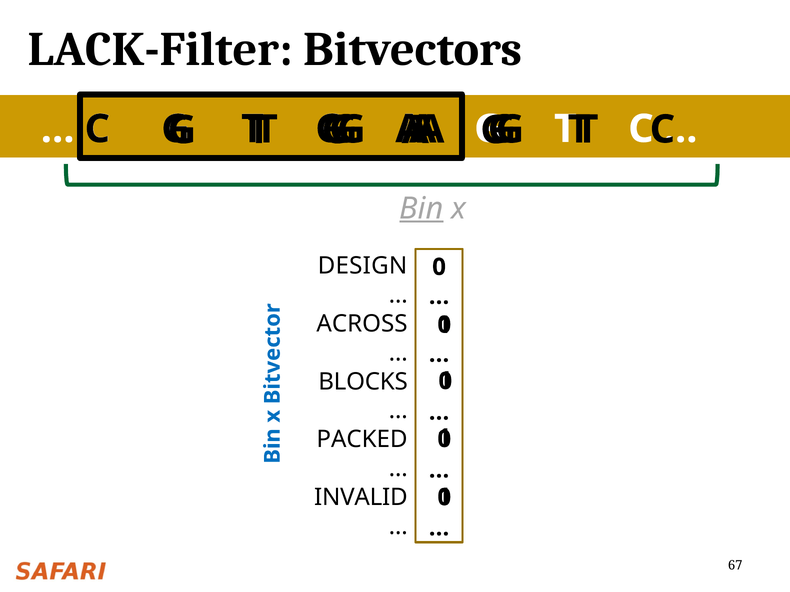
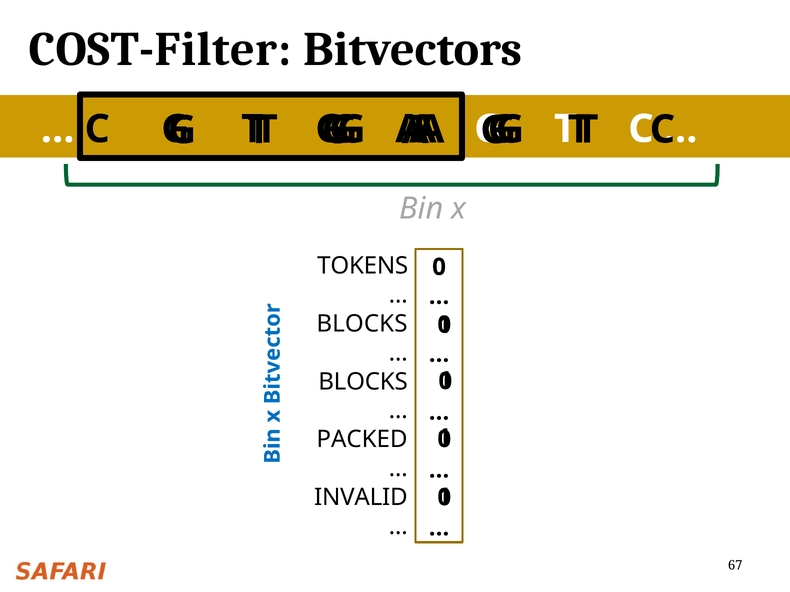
LACK-Filter: LACK-Filter -> COST-Filter (160, 49)
Bin underline: present -> none (421, 209)
DESIGN: DESIGN -> TOKENS (363, 266)
ACROSS: ACROSS -> BLOCKS (362, 324)
